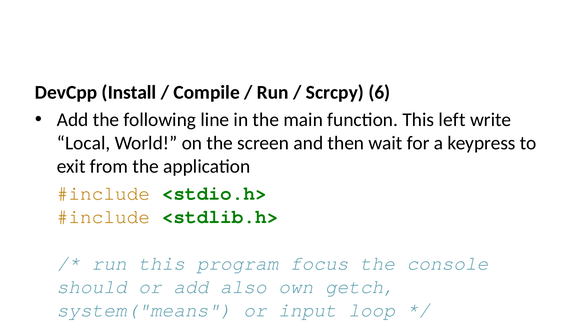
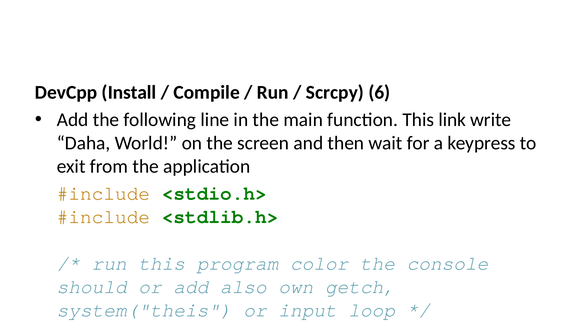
left: left -> link (452, 120)
Local: Local -> Daha (84, 143)
focus: focus -> color (319, 263)
system("means: system("means -> system("theis (144, 310)
